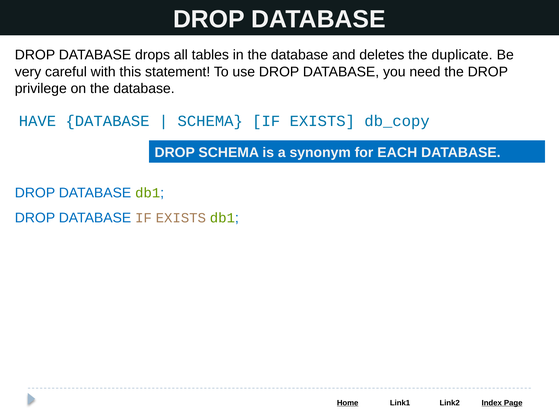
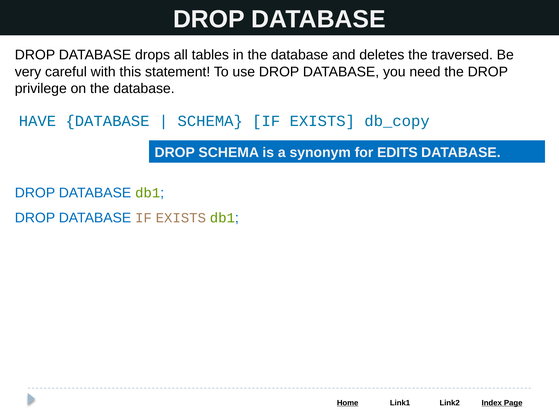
duplicate: duplicate -> traversed (462, 55)
EACH: EACH -> EDITS (397, 153)
